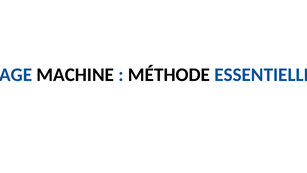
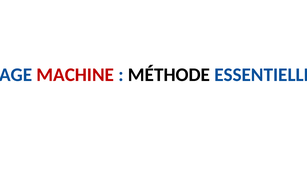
MACHINE colour: black -> red (75, 75)
